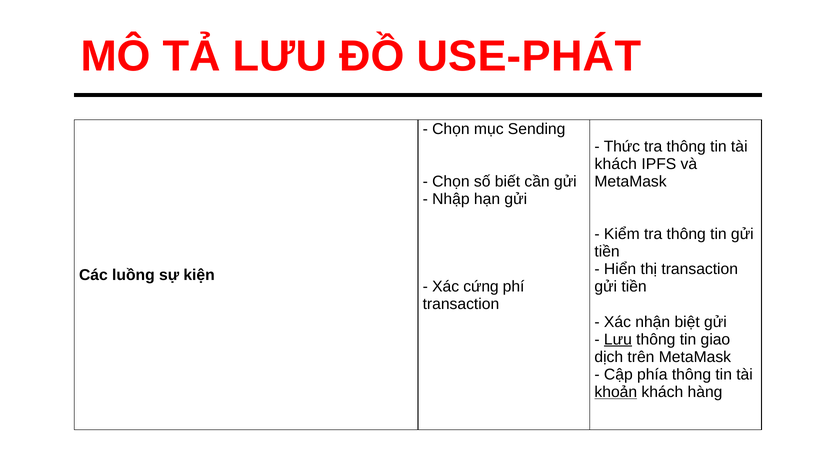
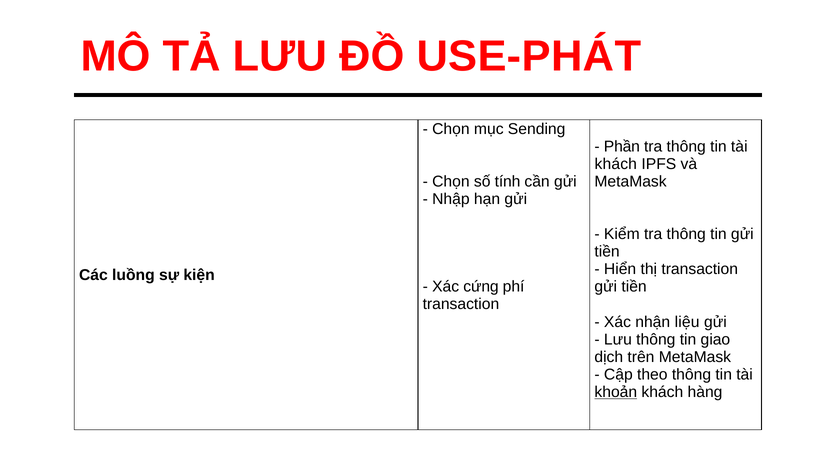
Thức: Thức -> Phần (622, 146)
biết: biết -> tính (508, 182)
biệt: biệt -> liệu (687, 322)
Lưu underline: present -> none (618, 340)
phía: phía -> theo (652, 375)
